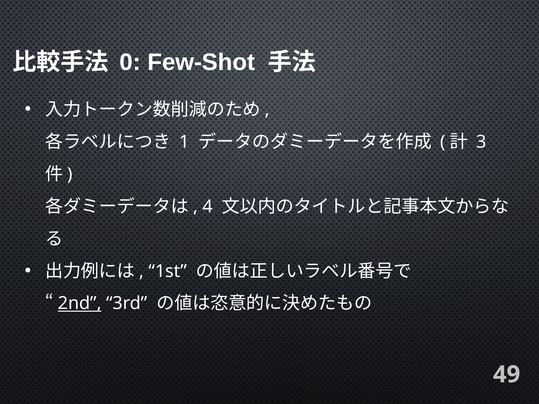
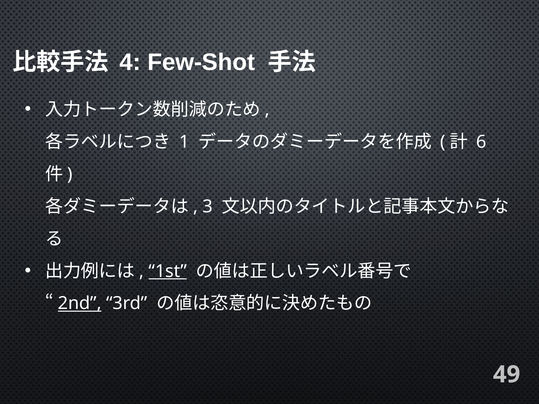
0: 0 -> 4 (130, 62)
3: 3 -> 6 (481, 142)
4: 4 -> 3 (208, 207)
1st underline: none -> present (168, 271)
